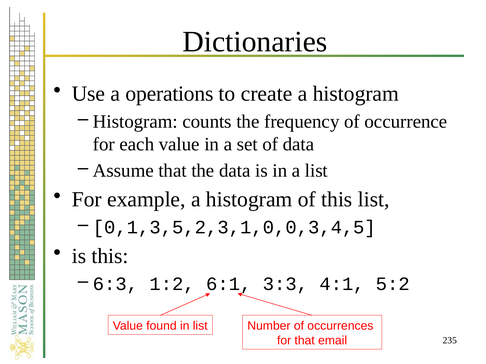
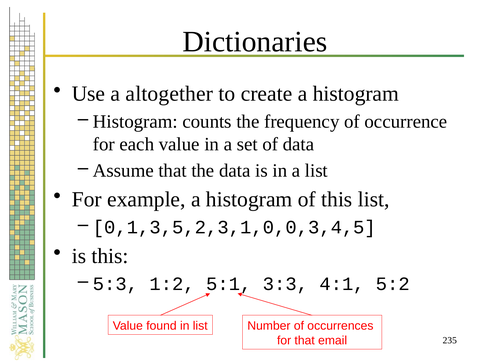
operations: operations -> altogether (169, 94)
6:3: 6:3 -> 5:3 (116, 284)
6:1: 6:1 -> 5:1 (229, 284)
